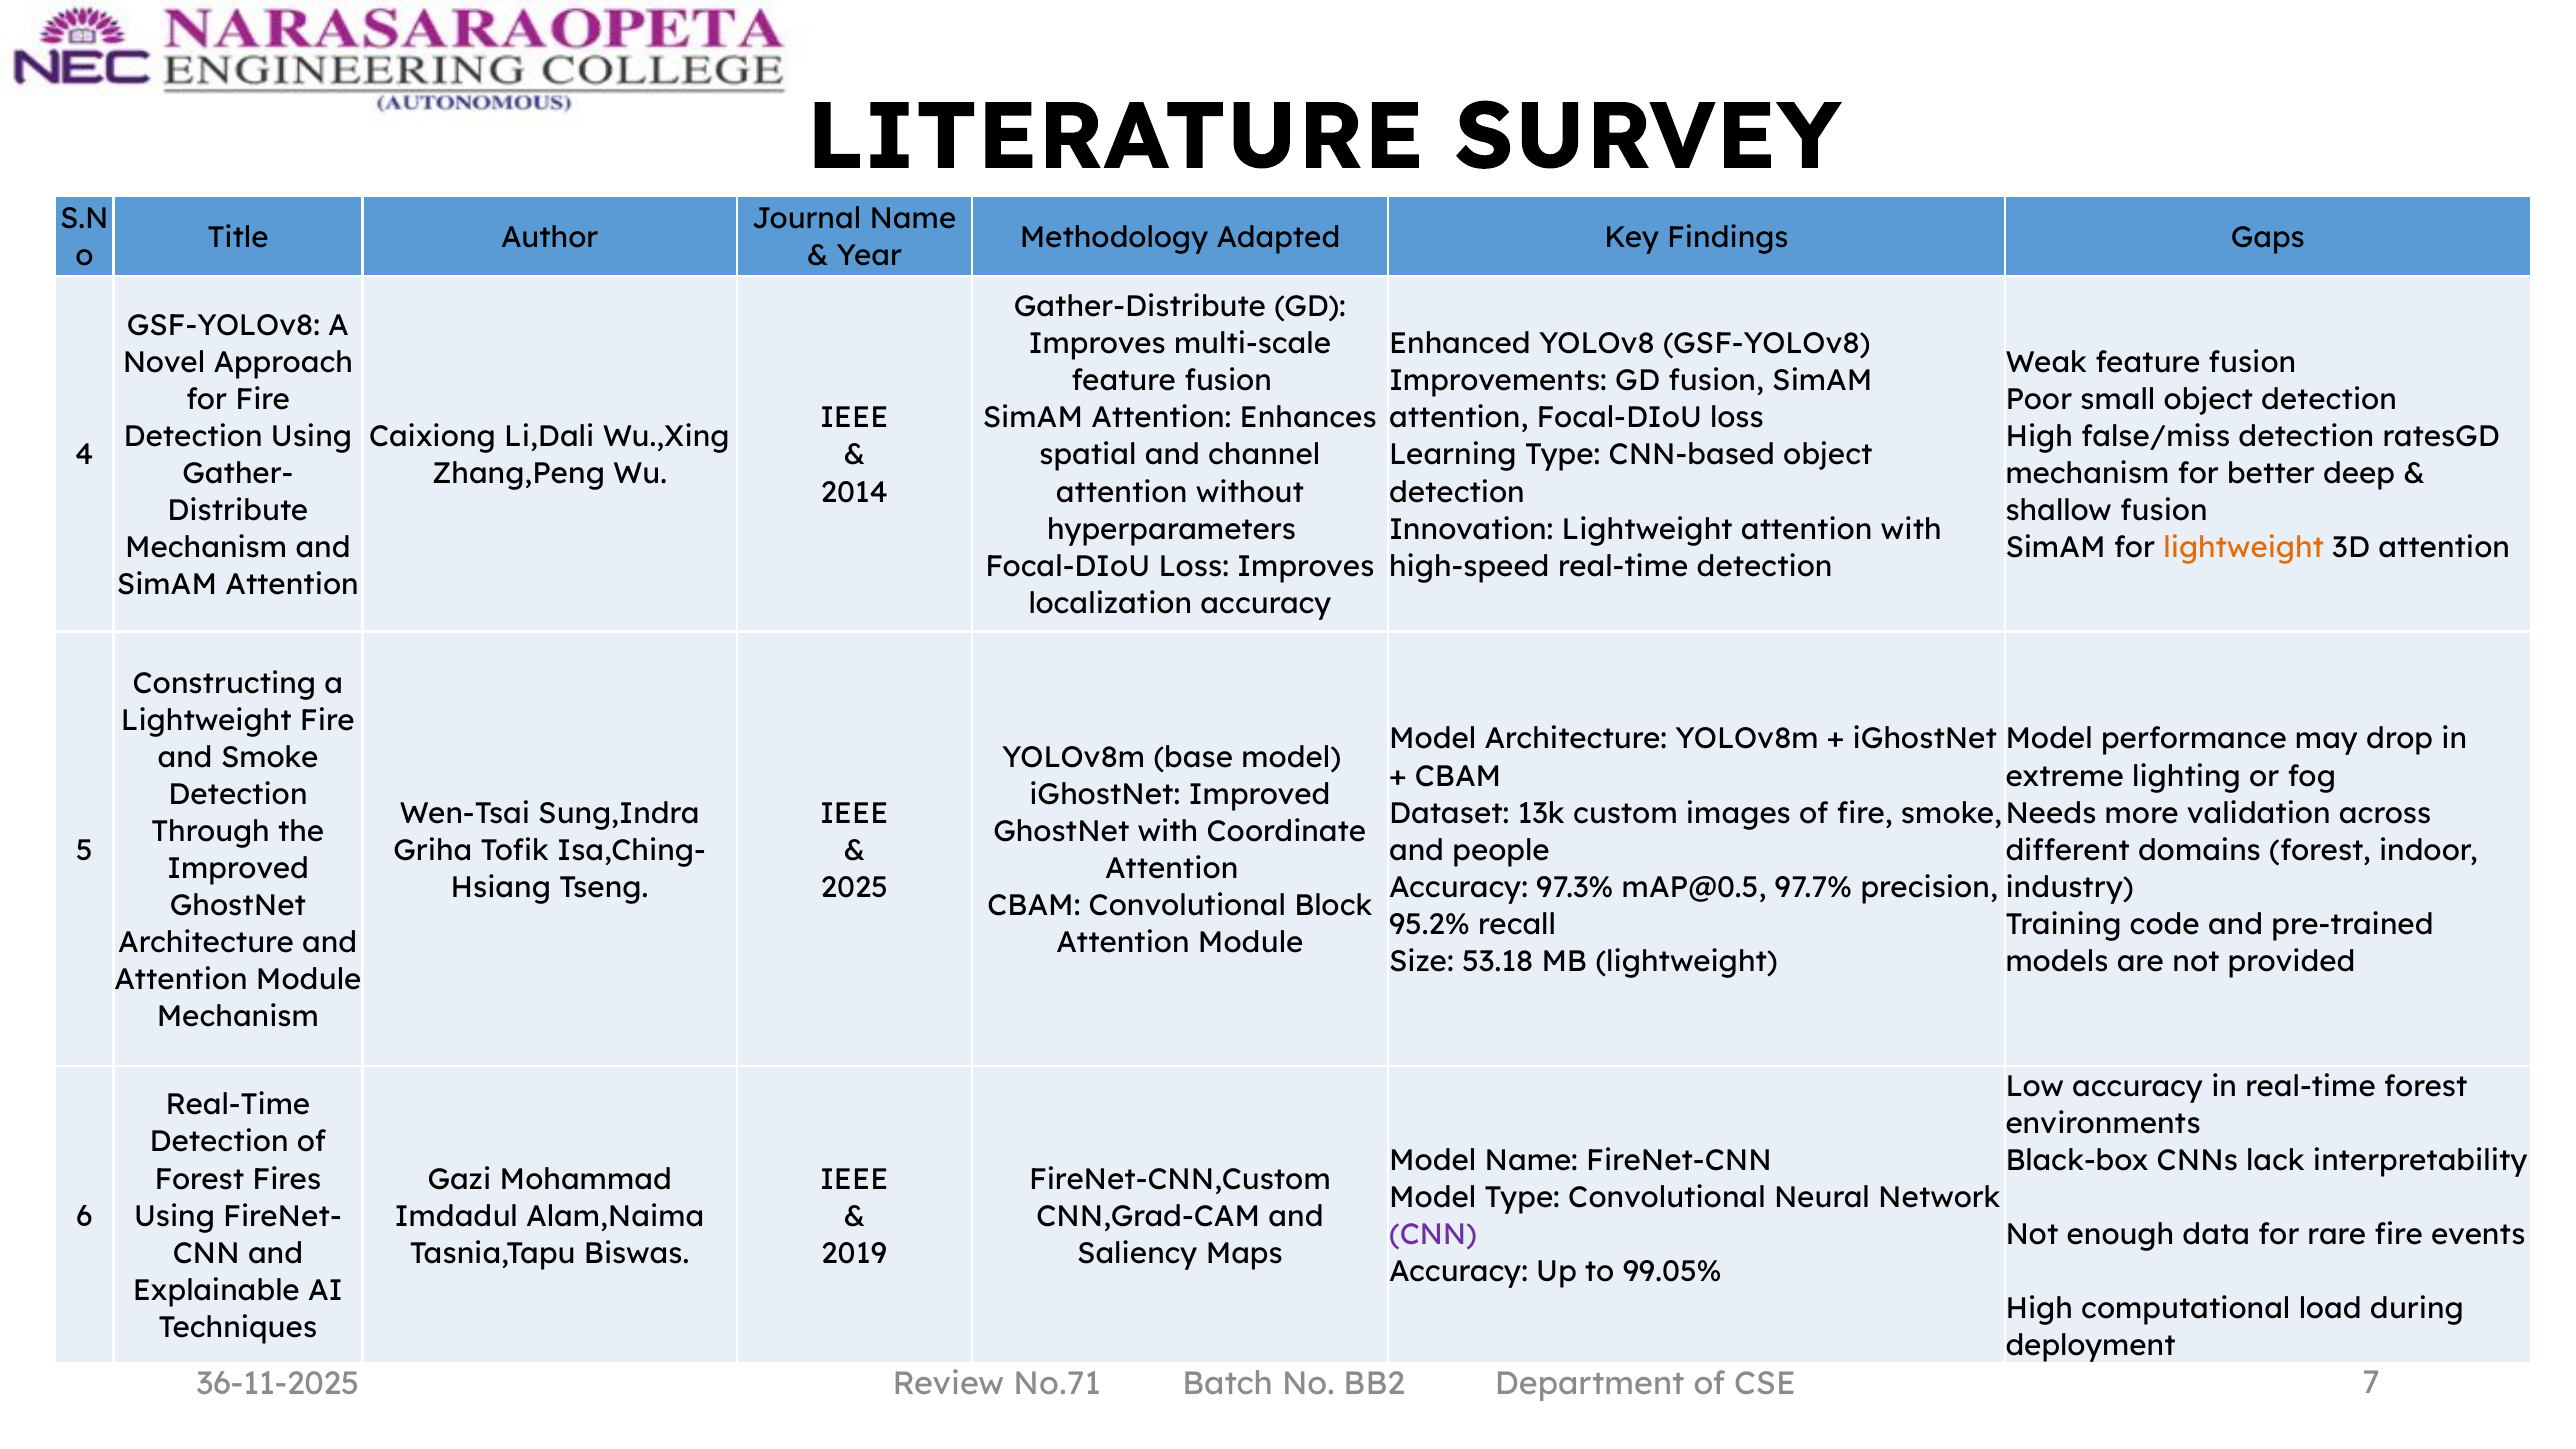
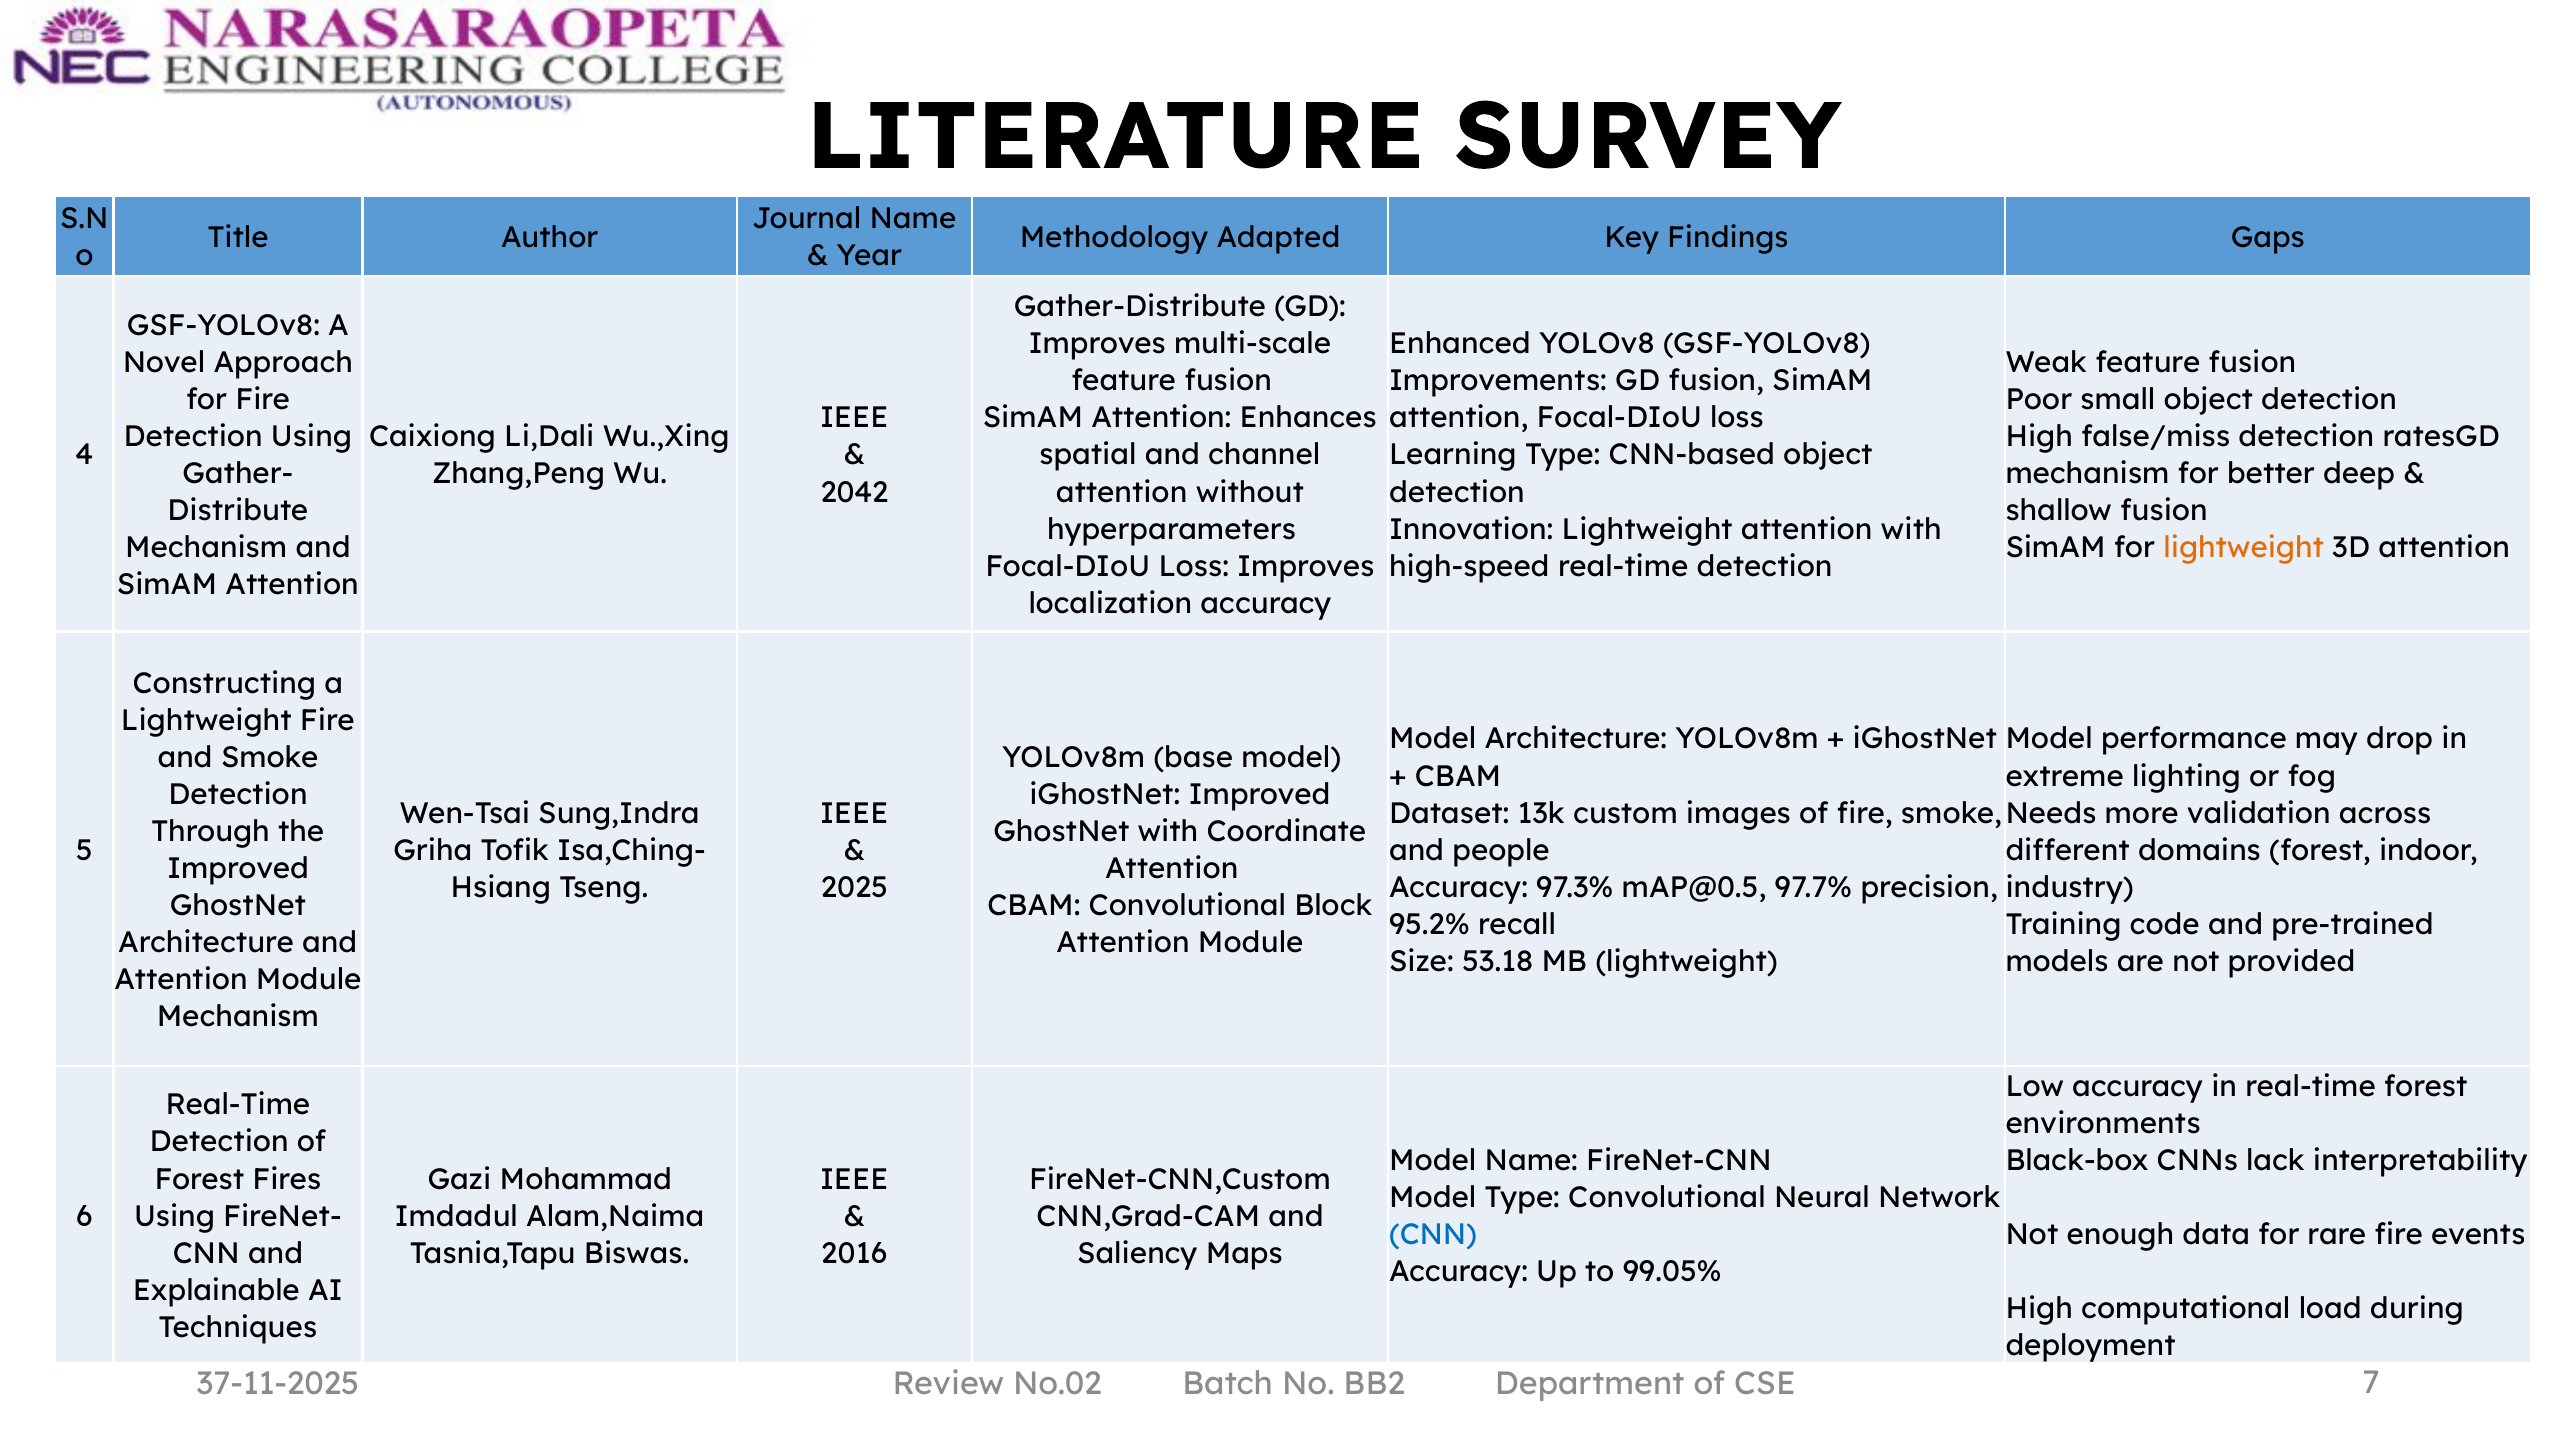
2014: 2014 -> 2042 (855, 492)
CNN colour: purple -> blue (1433, 1235)
2019: 2019 -> 2016 (854, 1253)
36-11-2025: 36-11-2025 -> 37-11-2025 (278, 1384)
No.71: No.71 -> No.02 (1057, 1384)
